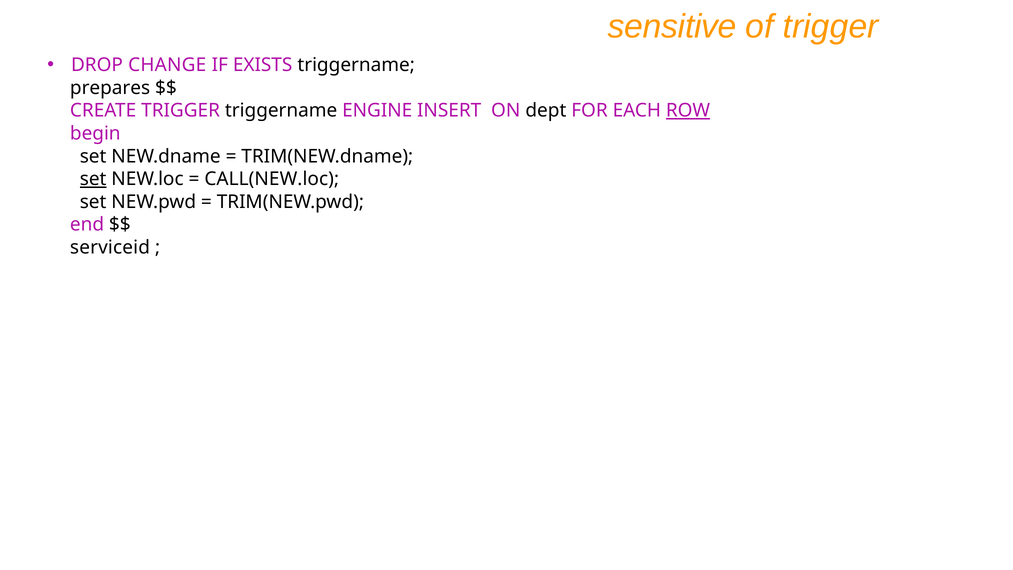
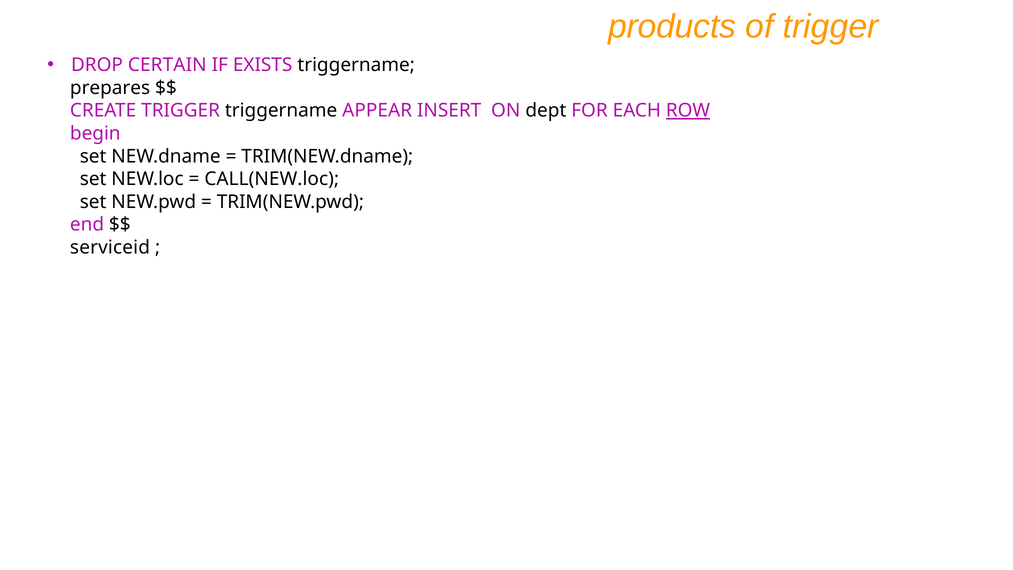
sensitive: sensitive -> products (672, 26)
CHANGE: CHANGE -> CERTAIN (167, 65)
ENGINE: ENGINE -> APPEAR (377, 111)
set underline: present -> none (93, 179)
